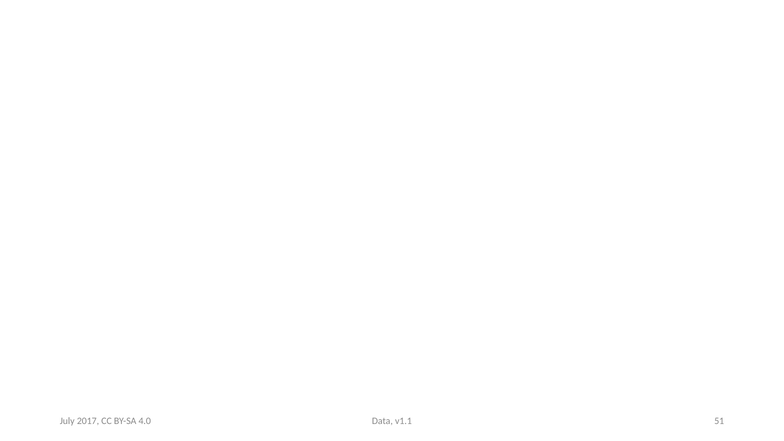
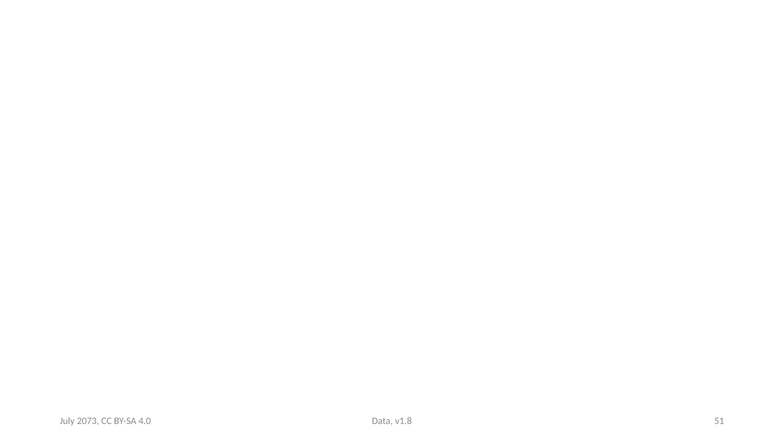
v1.1: v1.1 -> v1.8 (403, 421)
2017: 2017 -> 2073 (88, 421)
